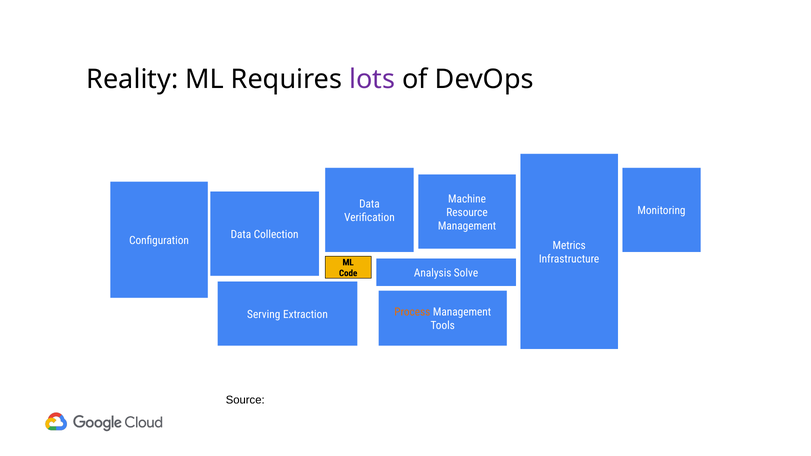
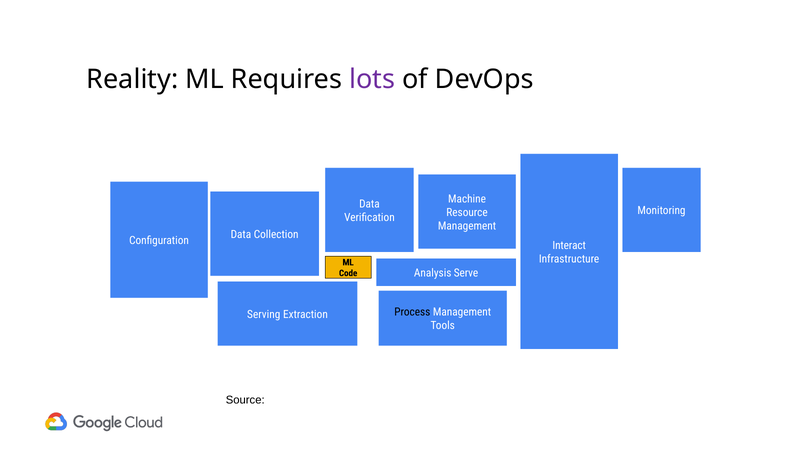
Metrics: Metrics -> Interact (569, 246)
Solve: Solve -> Serve (466, 273)
Process colour: orange -> black (412, 312)
